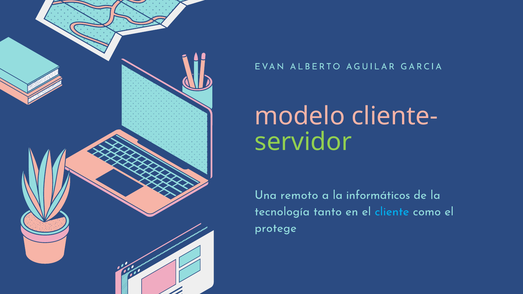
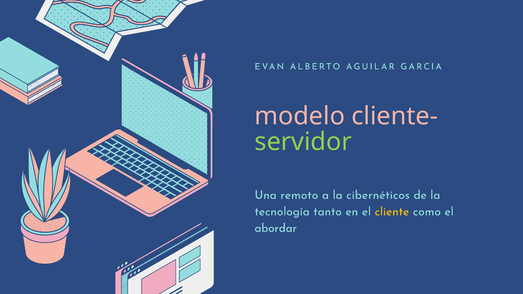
informáticos: informáticos -> cibernéticos (378, 195)
cliente colour: light blue -> yellow (392, 212)
protege: protege -> abordar (276, 228)
